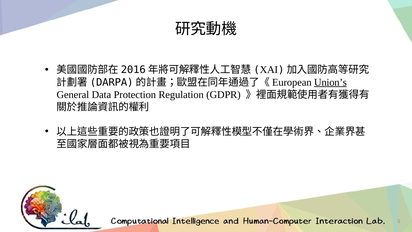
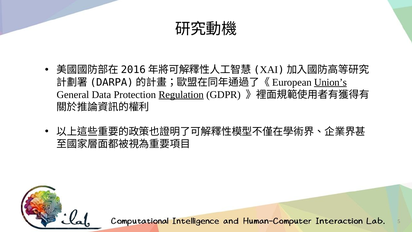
Regulation underline: none -> present (181, 95)
